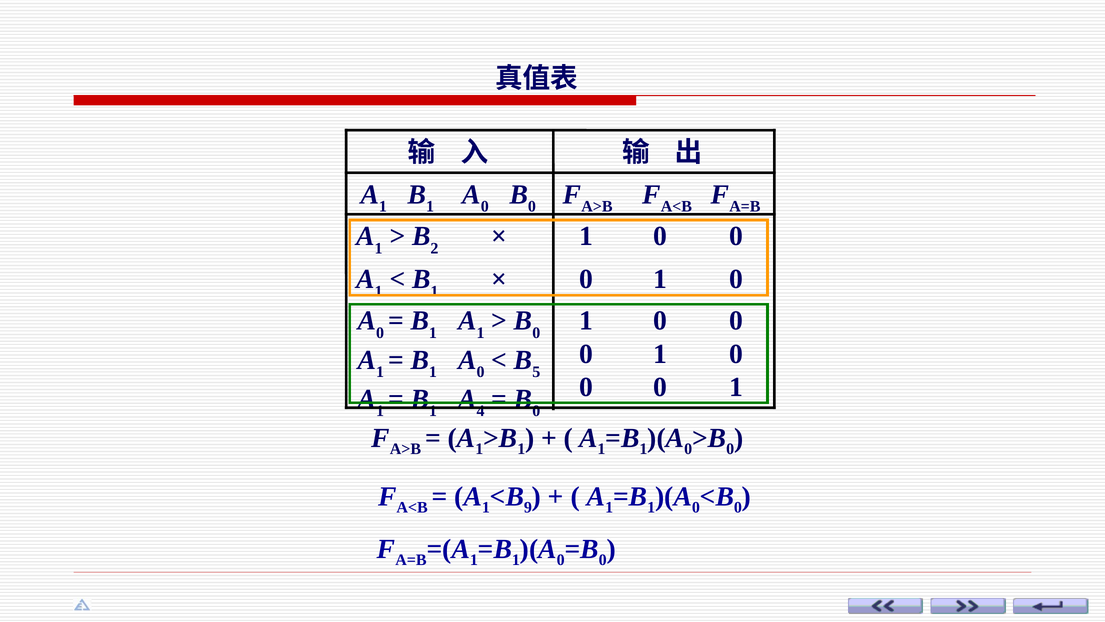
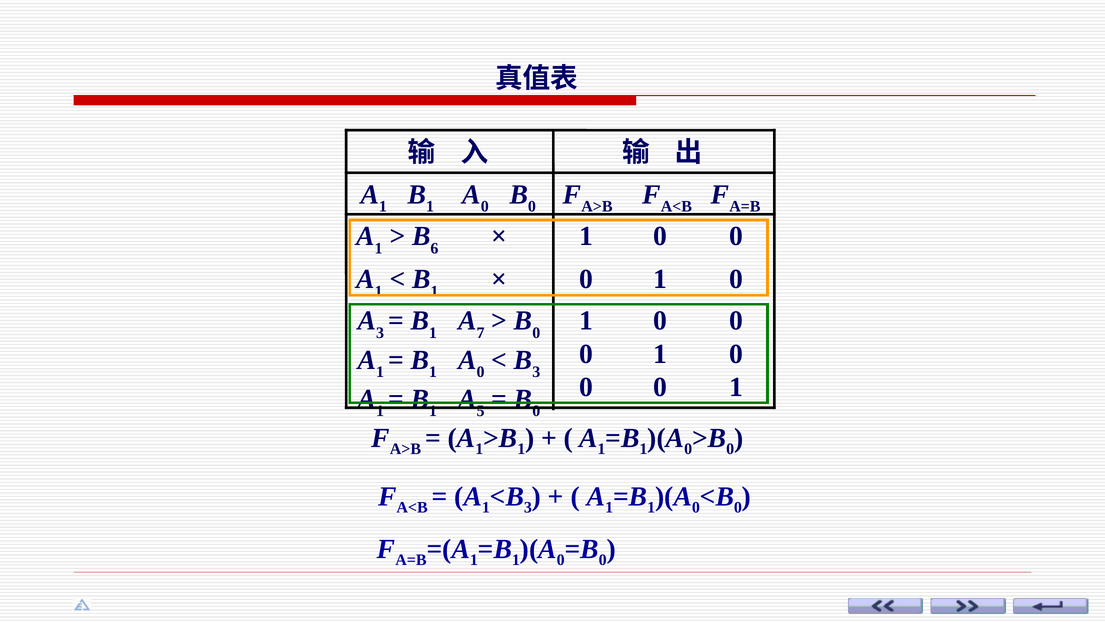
2: 2 -> 6 (434, 248)
0: 0 -> 3 (380, 333)
1: 1 -> 7 (481, 333)
5: 5 -> 3 (536, 372)
4: 4 -> 5 (481, 411)
9: 9 -> 3 (528, 507)
